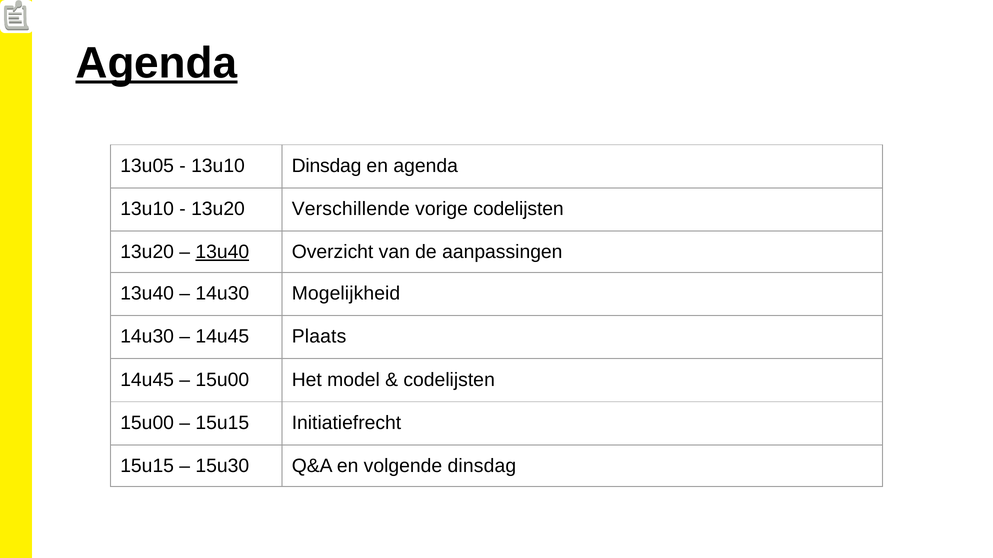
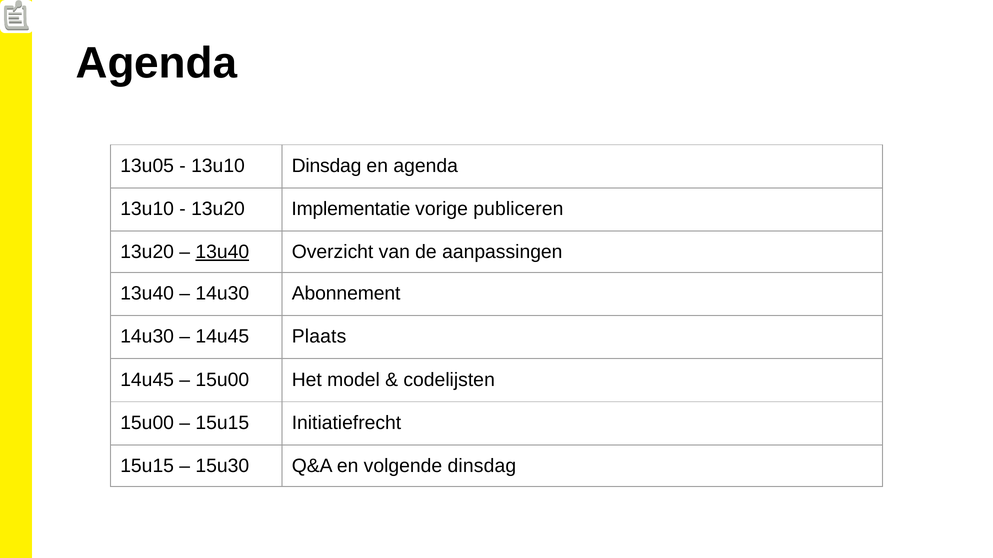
Agenda underline: present -> none (157, 63)
Verschillende: Verschillende -> Implementatie (351, 209)
vorige codelijsten: codelijsten -> publiceren (518, 209)
Mogelijkheid: Mogelijkheid -> Abonnement (346, 294)
